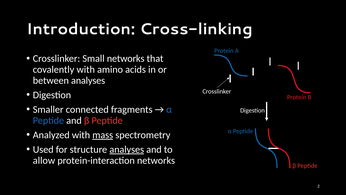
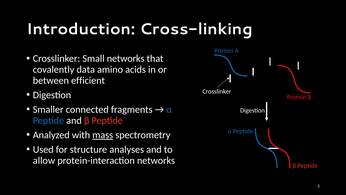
covalently with: with -> data (86, 69)
between analyses: analyses -> efficient (88, 80)
analyses underline: present -> none (127, 149)
